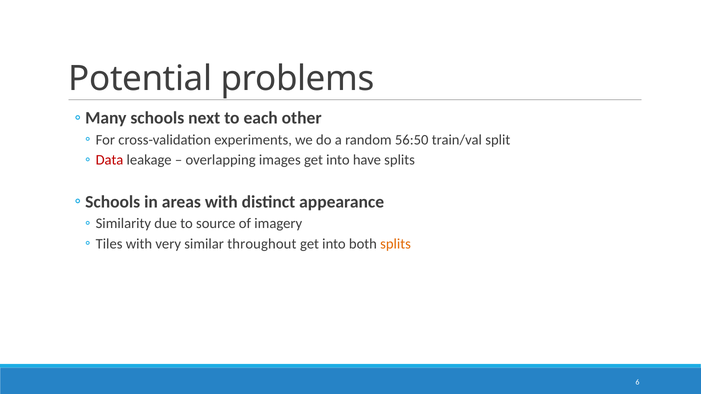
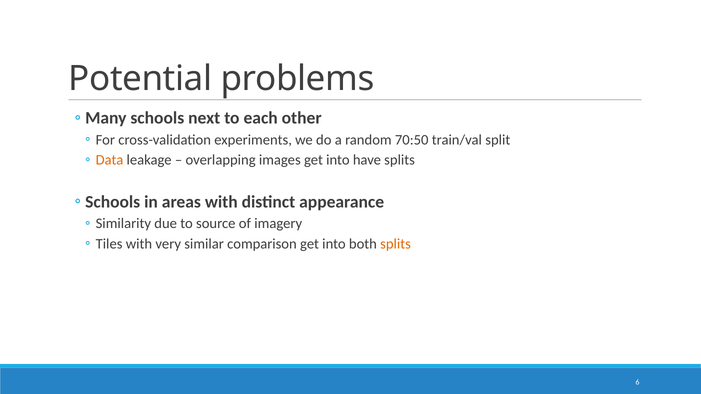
56:50: 56:50 -> 70:50 (412, 140)
Data colour: red -> orange (110, 160)
throughout: throughout -> comparison (262, 244)
